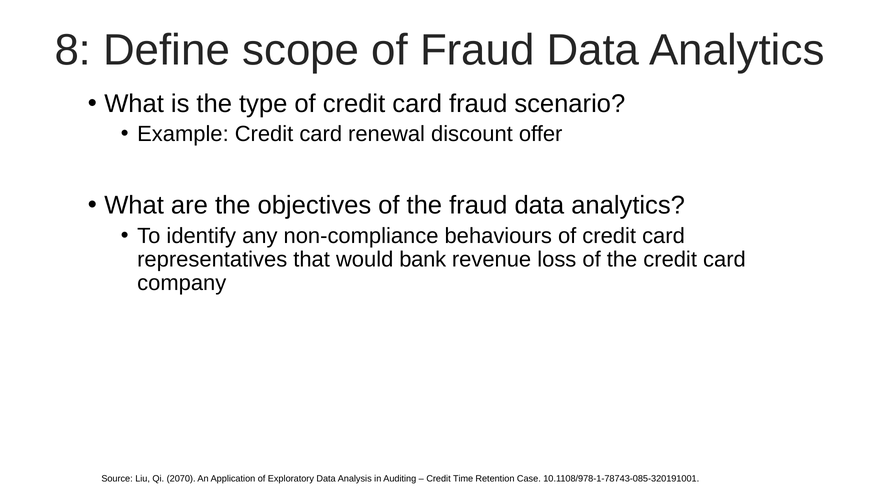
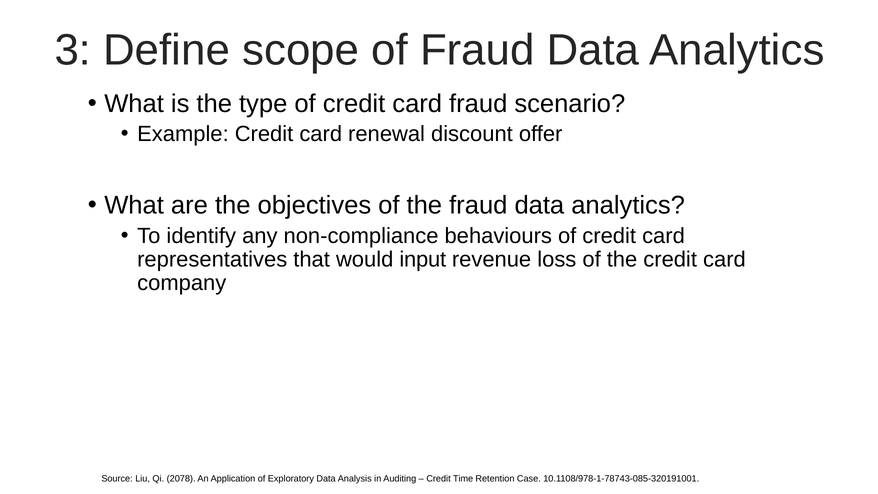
8: 8 -> 3 (73, 50)
bank: bank -> input (423, 259)
2070: 2070 -> 2078 (181, 479)
